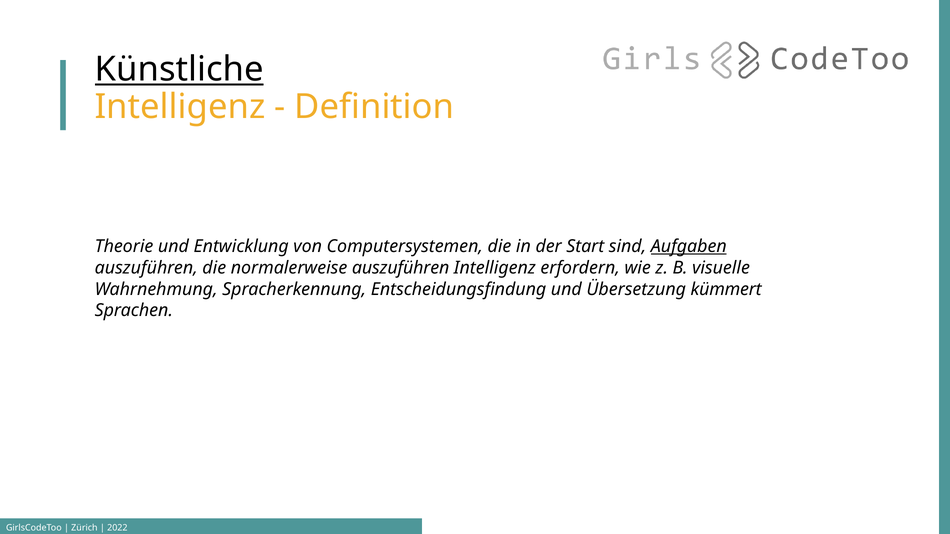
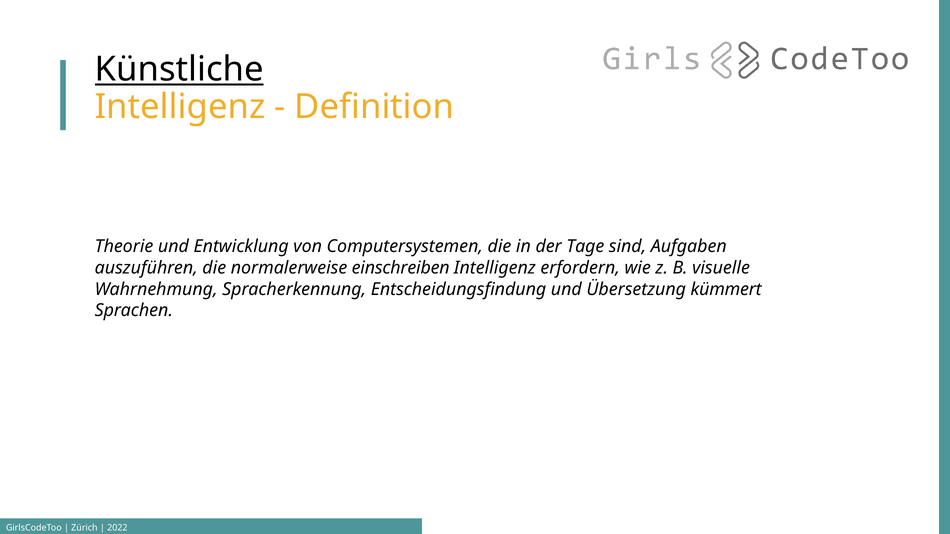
Start: Start -> Tage (585, 247)
Aufgaben underline: present -> none (689, 247)
normalerweise auszuführen: auszuführen -> einschreiben (401, 268)
